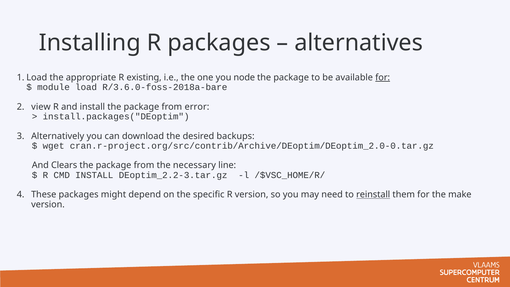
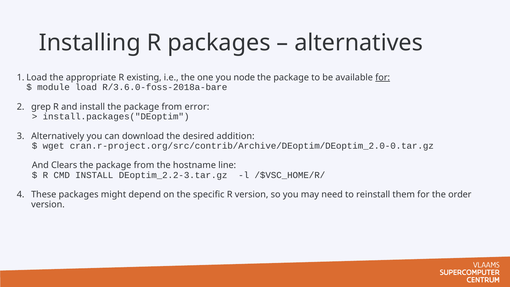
view: view -> grep (41, 107)
backups: backups -> addition (236, 136)
necessary: necessary -> hostname (194, 165)
reinstall underline: present -> none (373, 195)
make: make -> order (460, 195)
